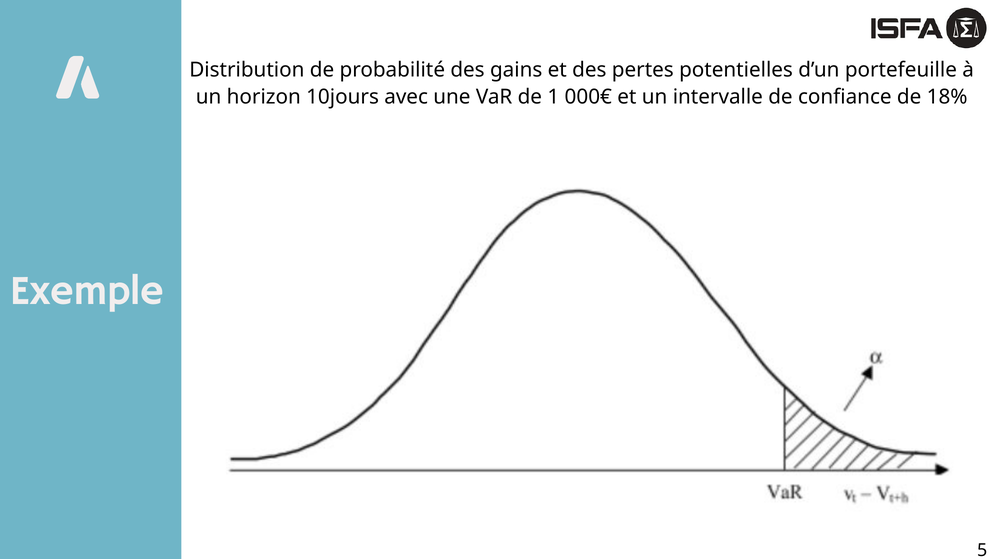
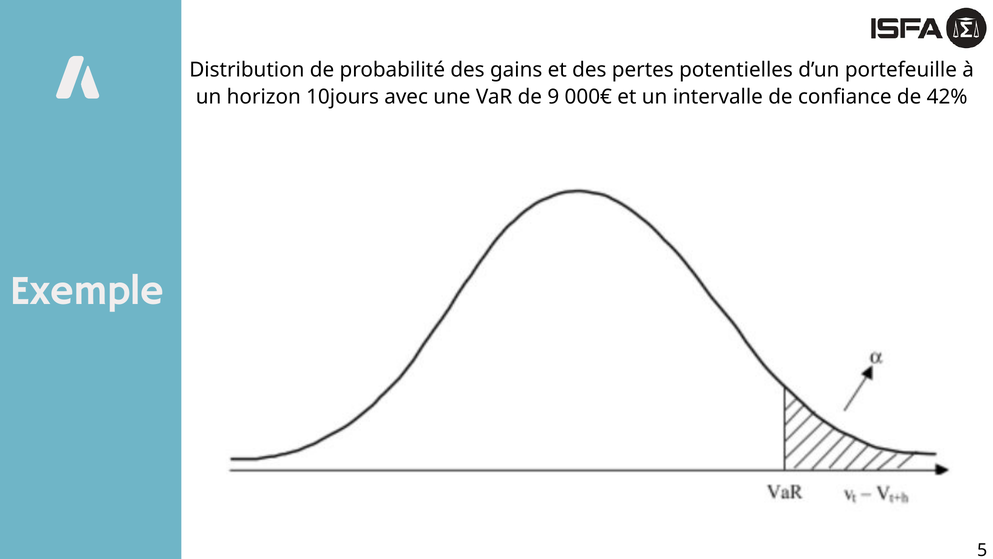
1: 1 -> 9 (553, 97)
18%: 18% -> 42% (947, 97)
